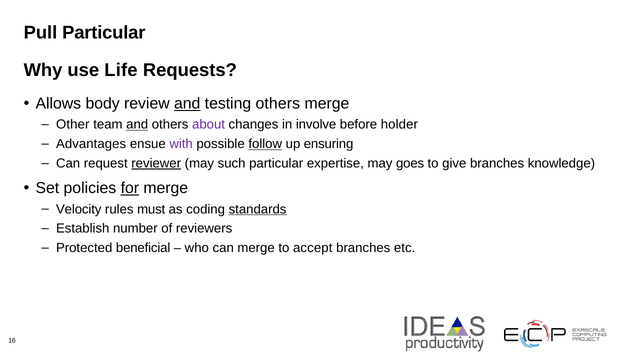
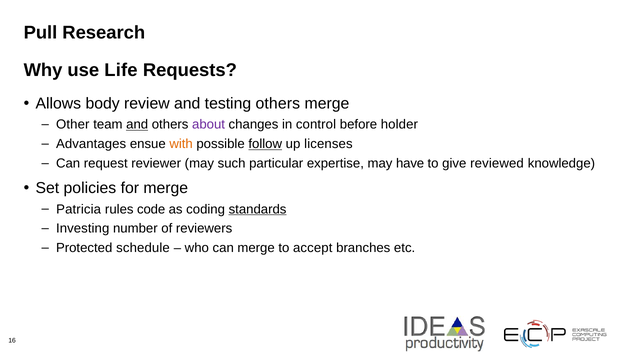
Pull Particular: Particular -> Research (104, 33)
and underline: present -> none (187, 104)
involve: involve -> control (316, 125)
with colour: purple -> orange (181, 144)
ensuring: ensuring -> licenses (328, 144)
reviewer underline: present -> none (156, 163)
goes: goes -> have (410, 163)
give branches: branches -> reviewed (497, 163)
for underline: present -> none (130, 188)
Velocity: Velocity -> Patricia (79, 209)
must: must -> code (151, 209)
Establish: Establish -> Investing (83, 229)
beneficial: beneficial -> schedule (143, 248)
